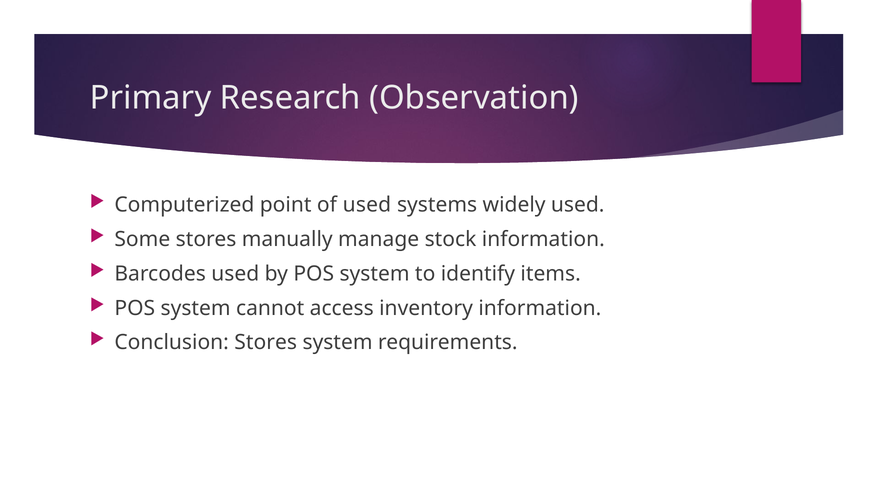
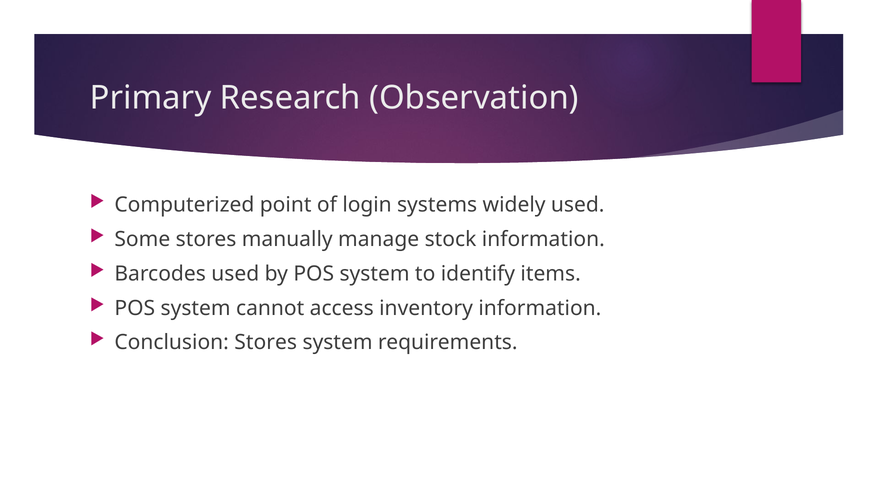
of used: used -> login (367, 205)
